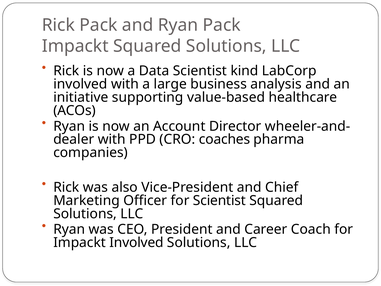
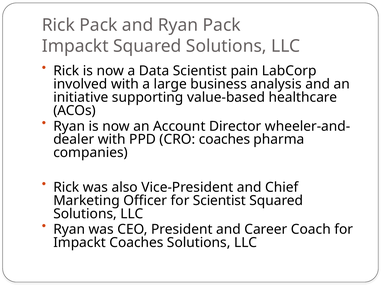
kind: kind -> pain (244, 71)
Impackt Involved: Involved -> Coaches (136, 242)
